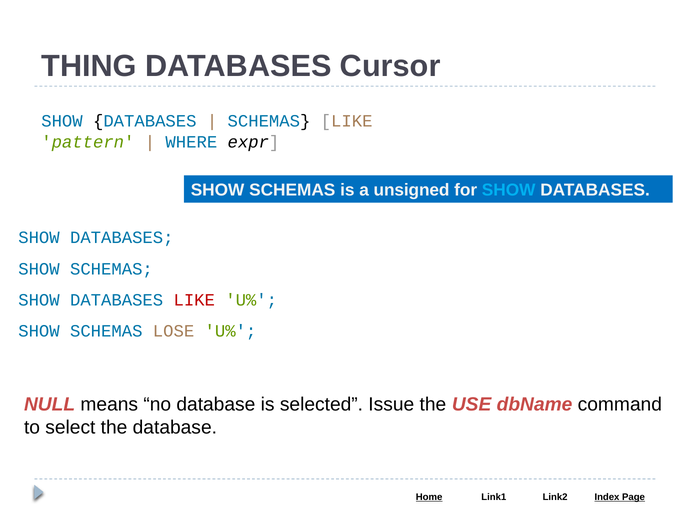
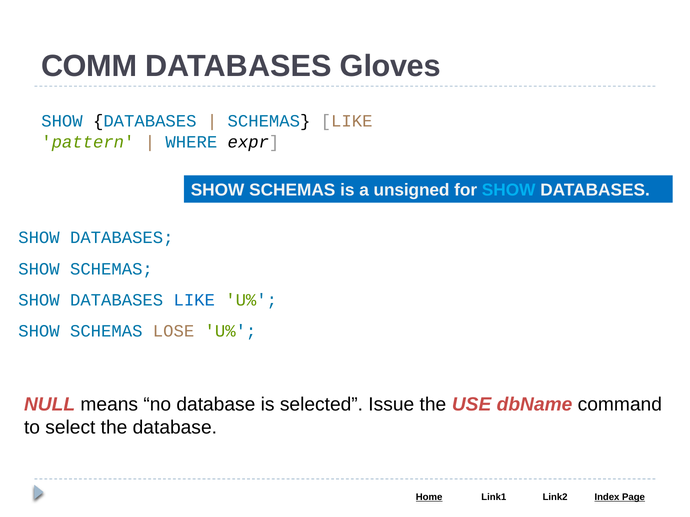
THING: THING -> COMM (89, 66)
Cursor: Cursor -> Gloves (390, 66)
LIKE colour: red -> blue (194, 300)
